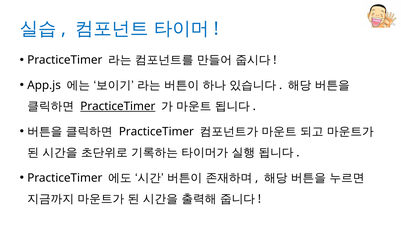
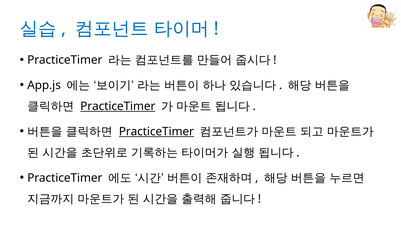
PracticeTimer underline: none -> present (156, 131)
